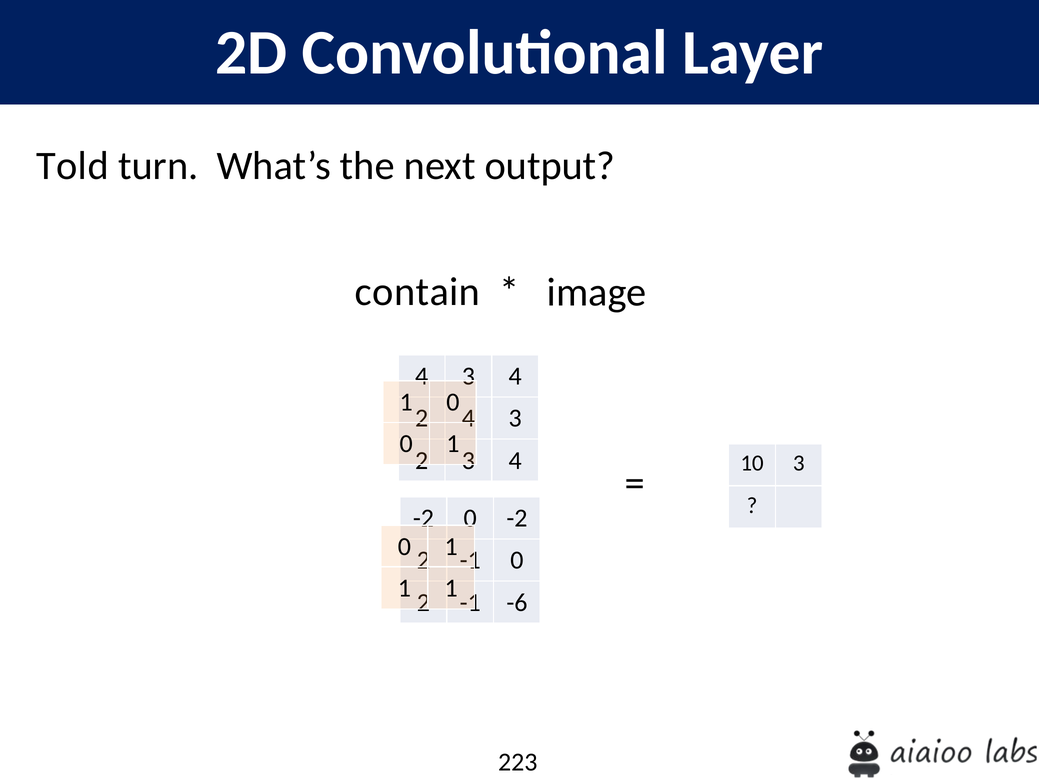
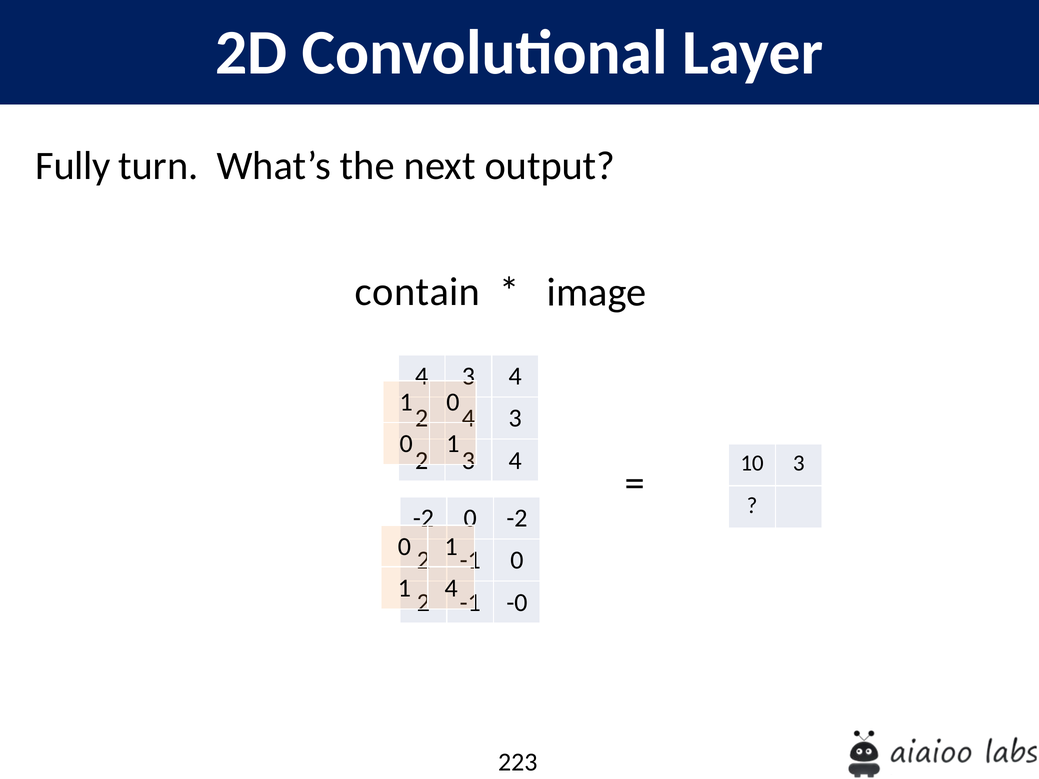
Told: Told -> Fully (73, 166)
1: 1 -> 4 (451, 588)
-6: -6 -> -0 (517, 603)
